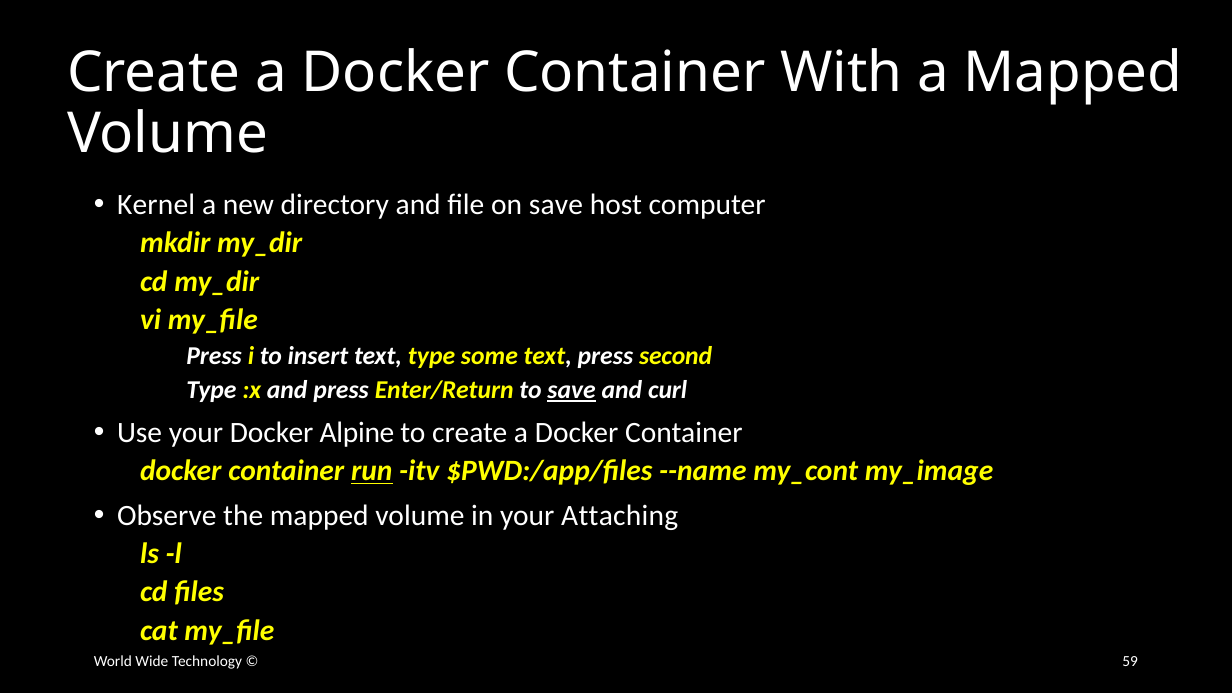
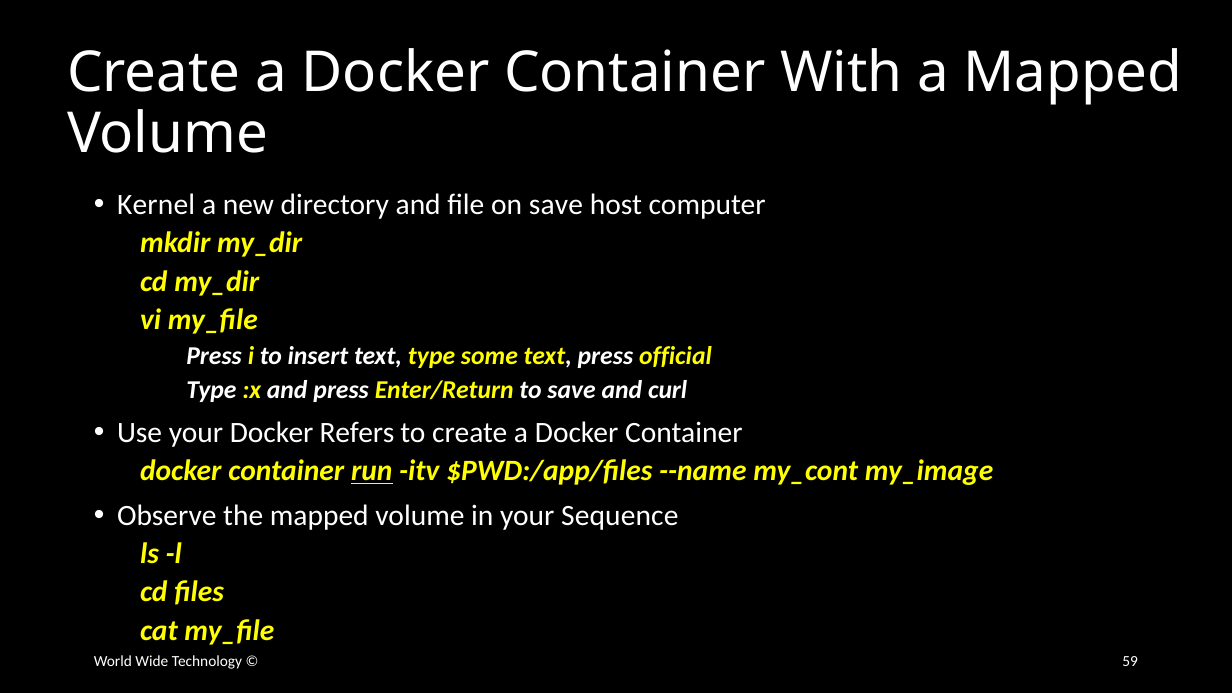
second: second -> official (675, 356)
save underline: present -> none (572, 390)
Alpine: Alpine -> Refers (357, 433)
Attaching: Attaching -> Sequence (620, 516)
